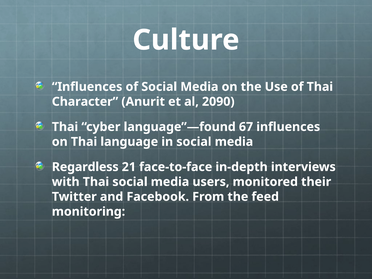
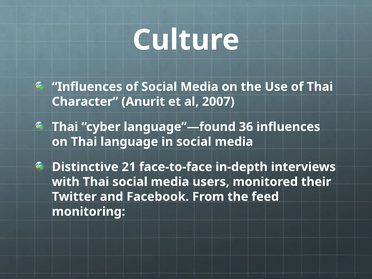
2090: 2090 -> 2007 (218, 102)
67: 67 -> 36 (246, 127)
Regardless: Regardless -> Distinctive (85, 167)
